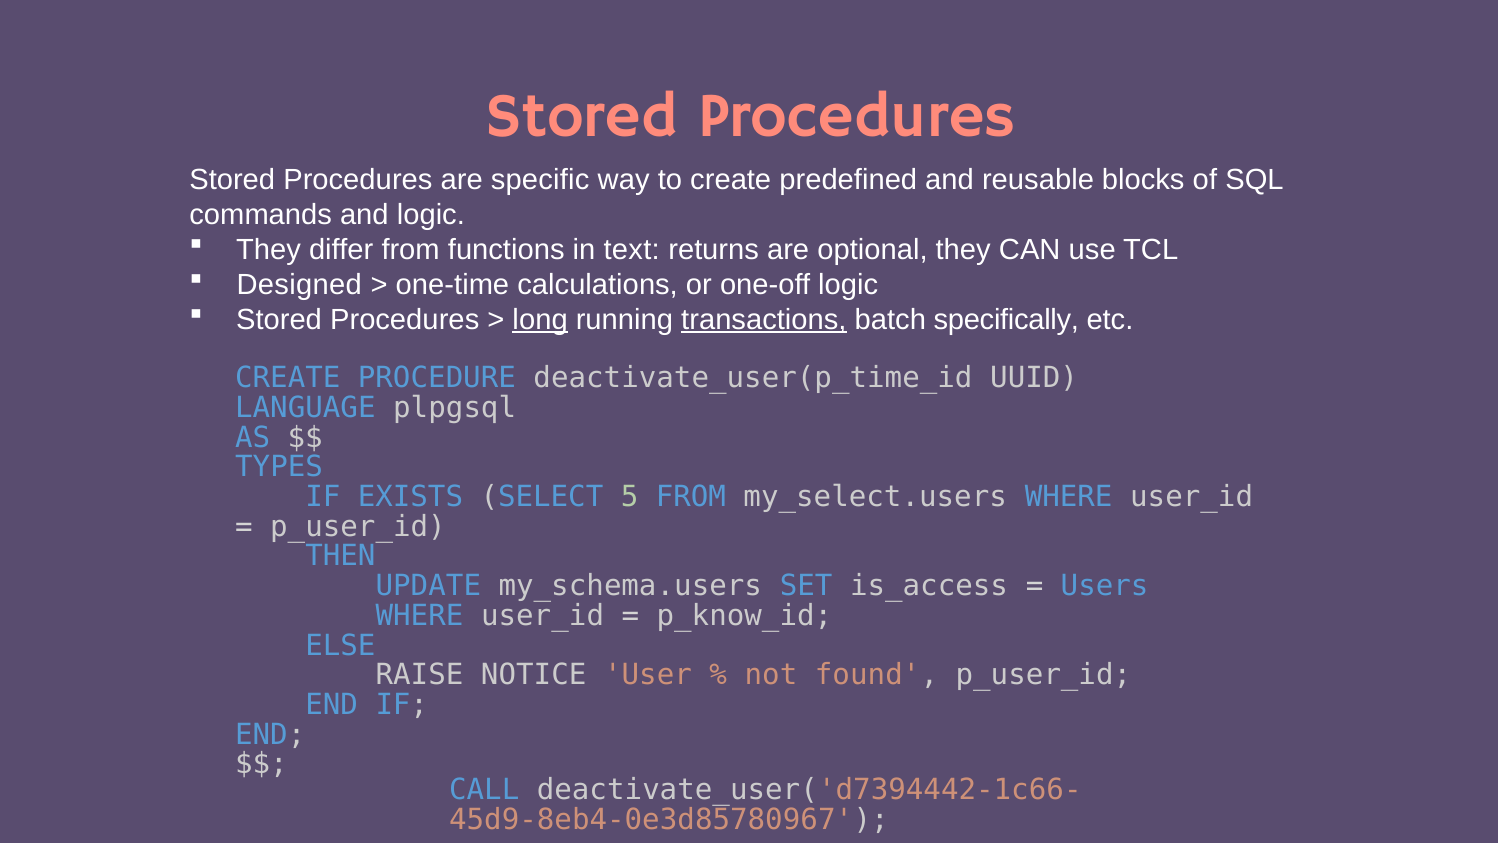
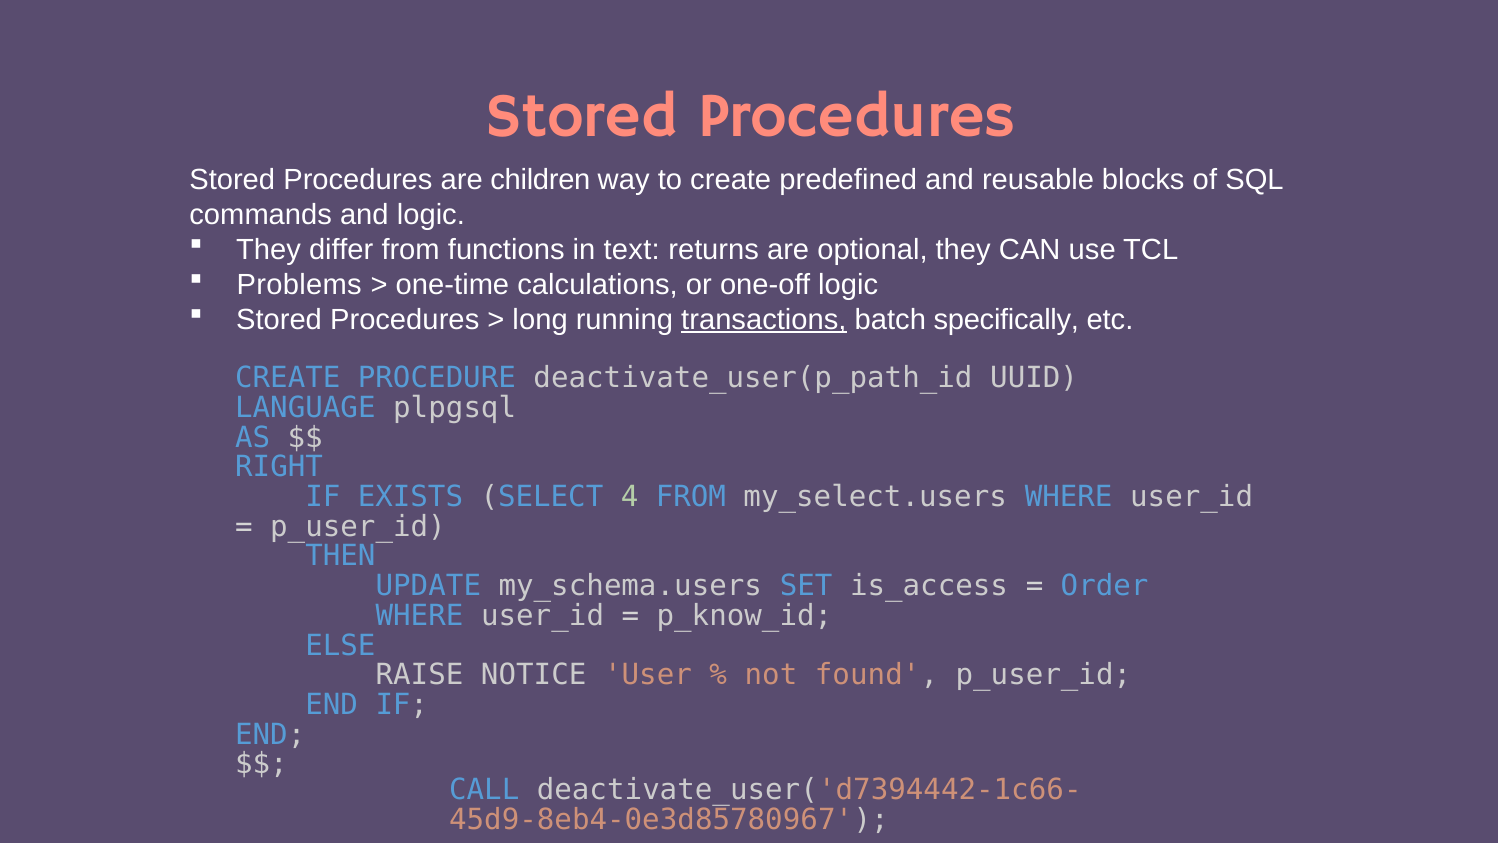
specific: specific -> children (540, 180)
Designed: Designed -> Problems (299, 285)
long underline: present -> none (540, 319)
deactivate_user(p_time_id: deactivate_user(p_time_id -> deactivate_user(p_path_id (753, 378)
TYPES: TYPES -> RIGHT (279, 467)
5: 5 -> 4 (630, 497)
Users: Users -> Order (1105, 586)
